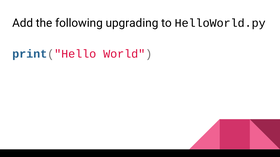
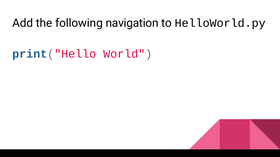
upgrading: upgrading -> navigation (132, 23)
